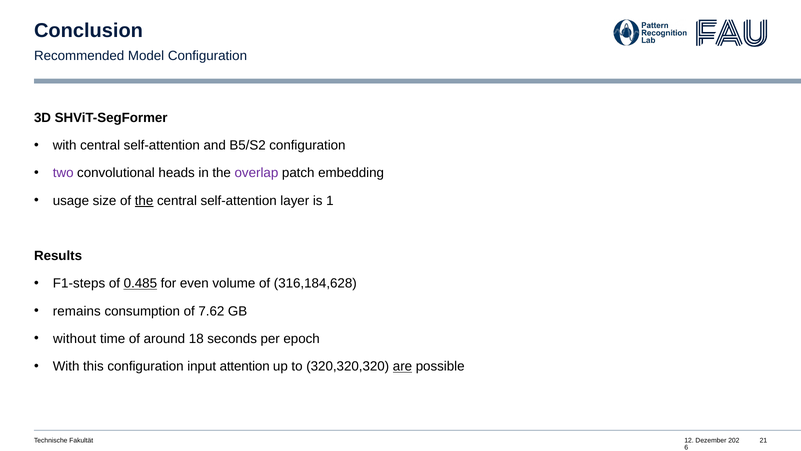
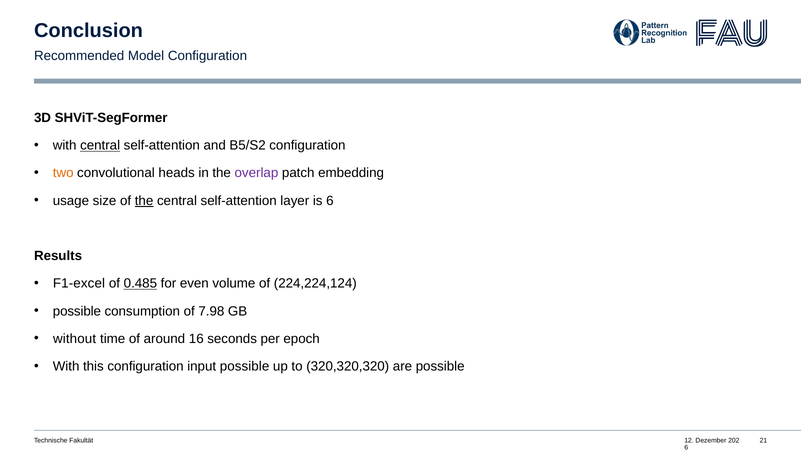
central underline: none -> present (100, 145)
two colour: purple -> orange (63, 173)
is 1: 1 -> 6 (330, 200)
F1-steps: F1-steps -> F1-excel (79, 283)
316,184,628: 316,184,628 -> 224,224,124 (315, 283)
remains: remains -> possible (77, 311)
7.62: 7.62 -> 7.98 (211, 311)
18: 18 -> 16 (196, 338)
input attention: attention -> possible (245, 366)
are underline: present -> none (402, 366)
